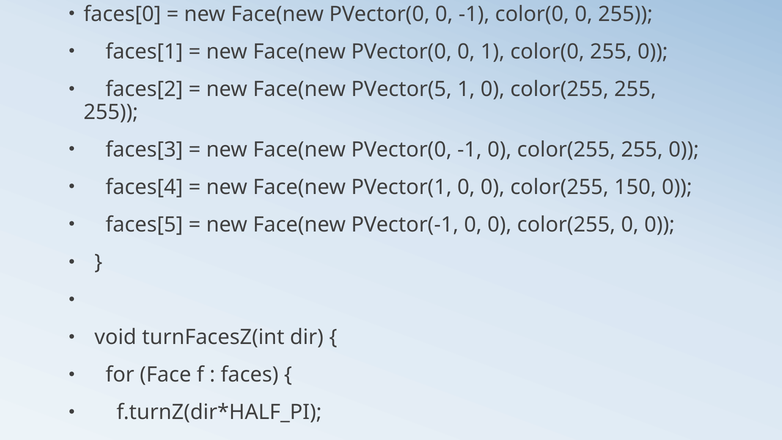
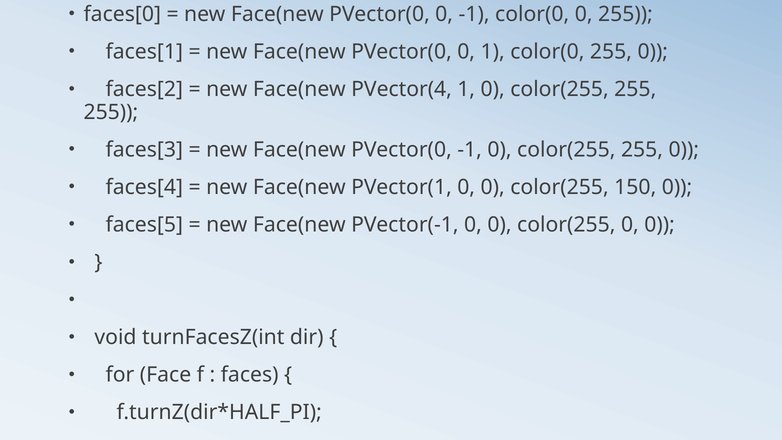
PVector(5: PVector(5 -> PVector(4 (402, 89)
